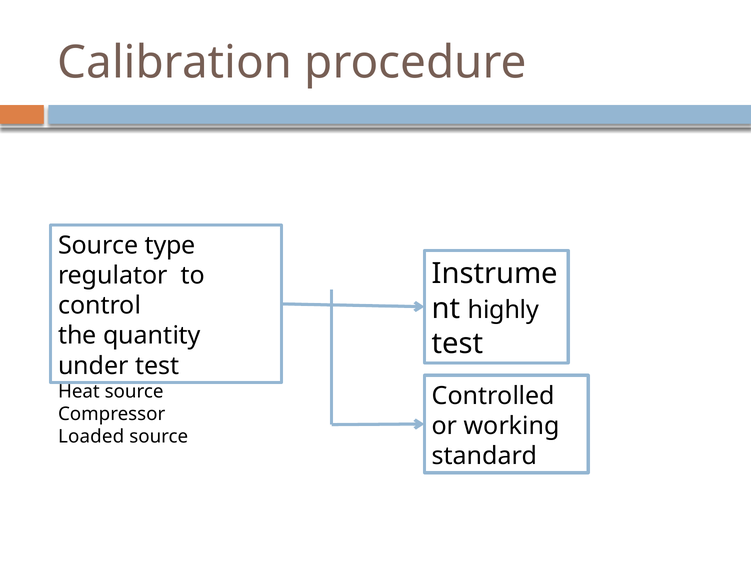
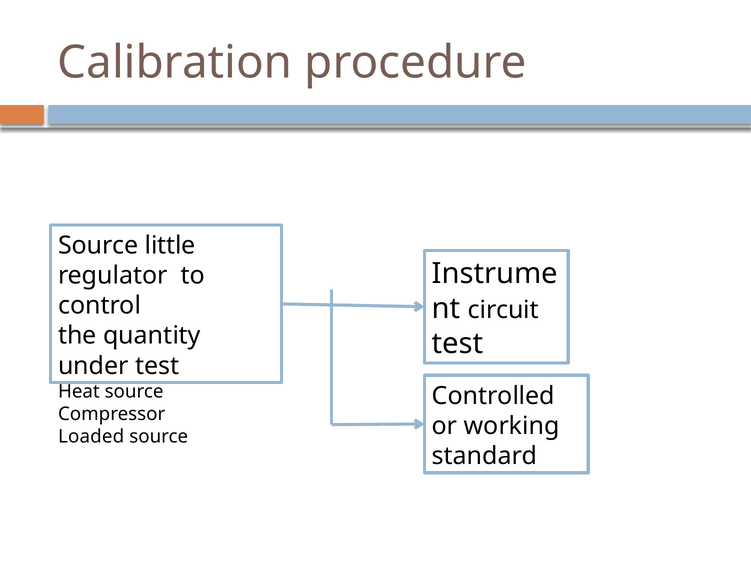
type: type -> little (170, 246)
highly: highly -> circuit (503, 310)
